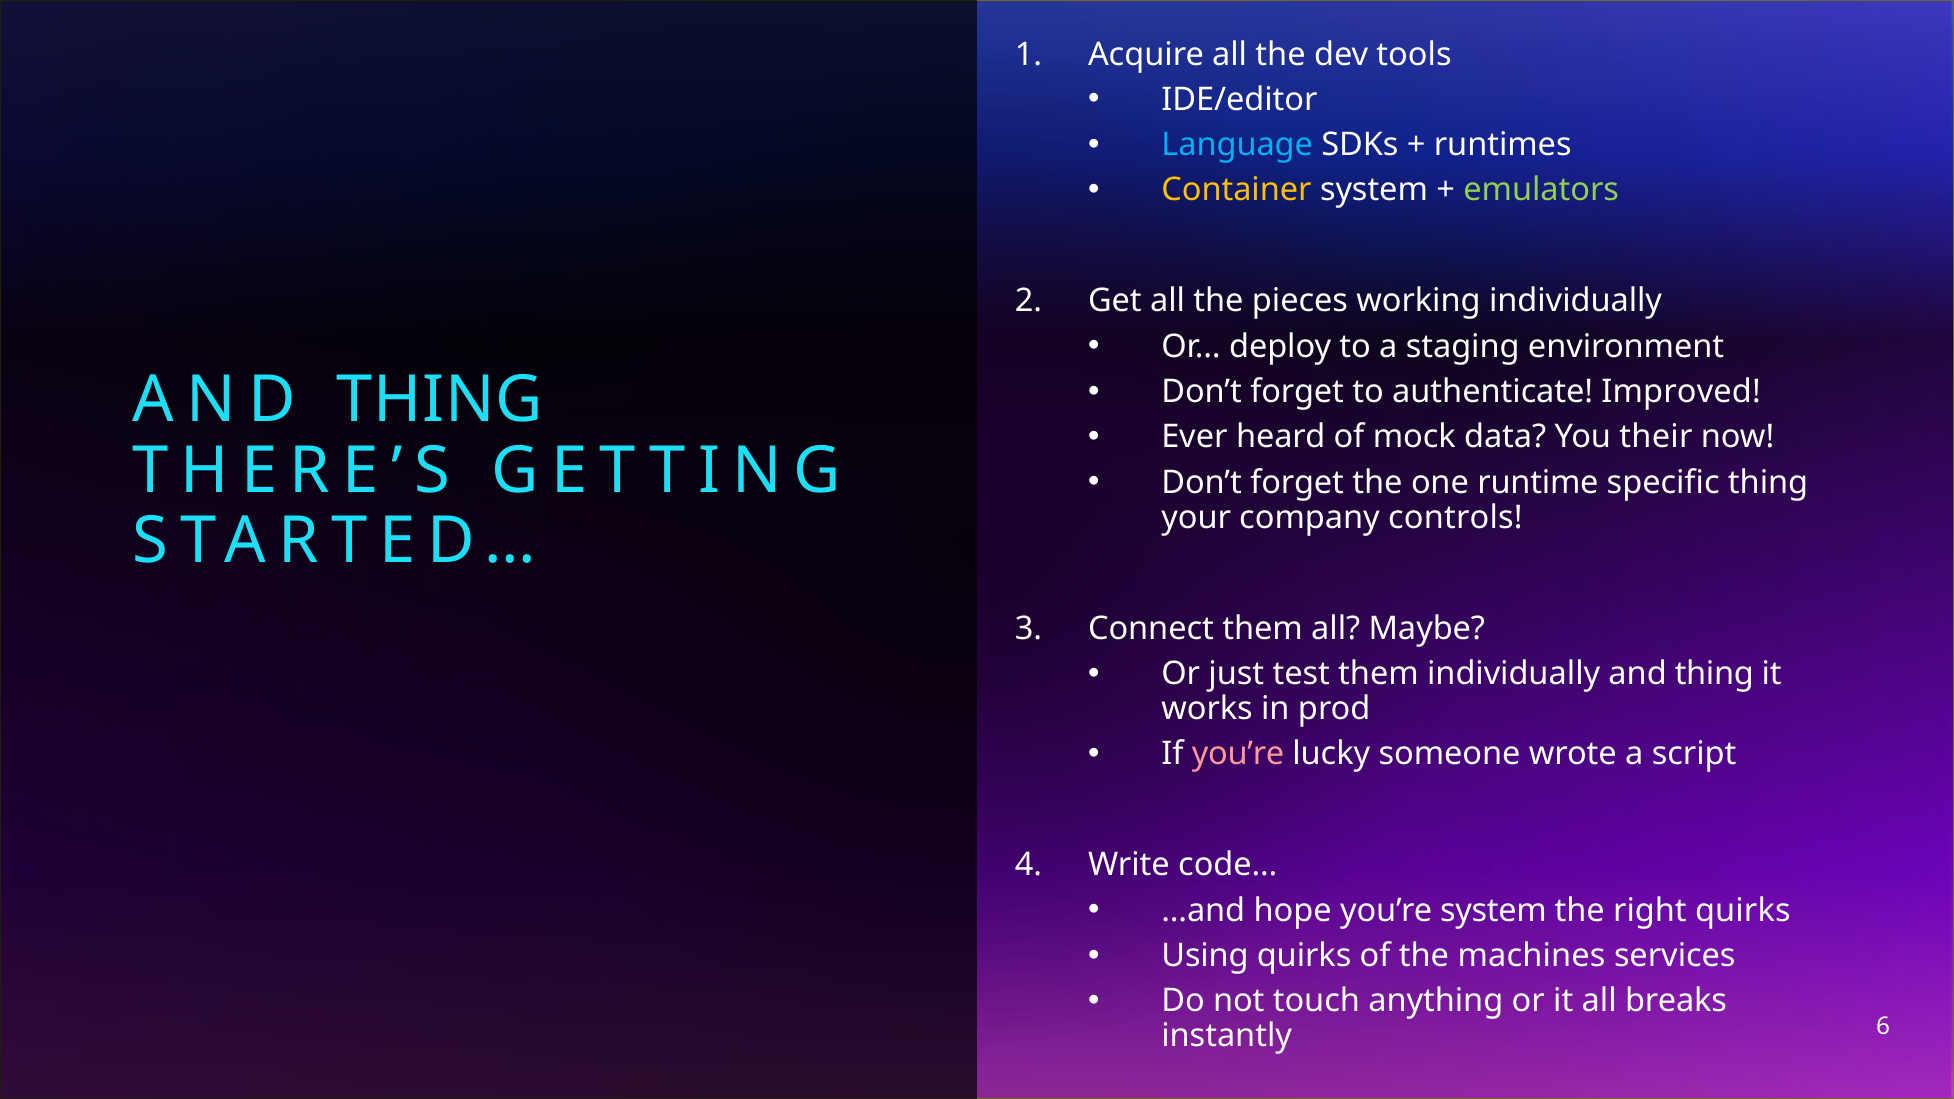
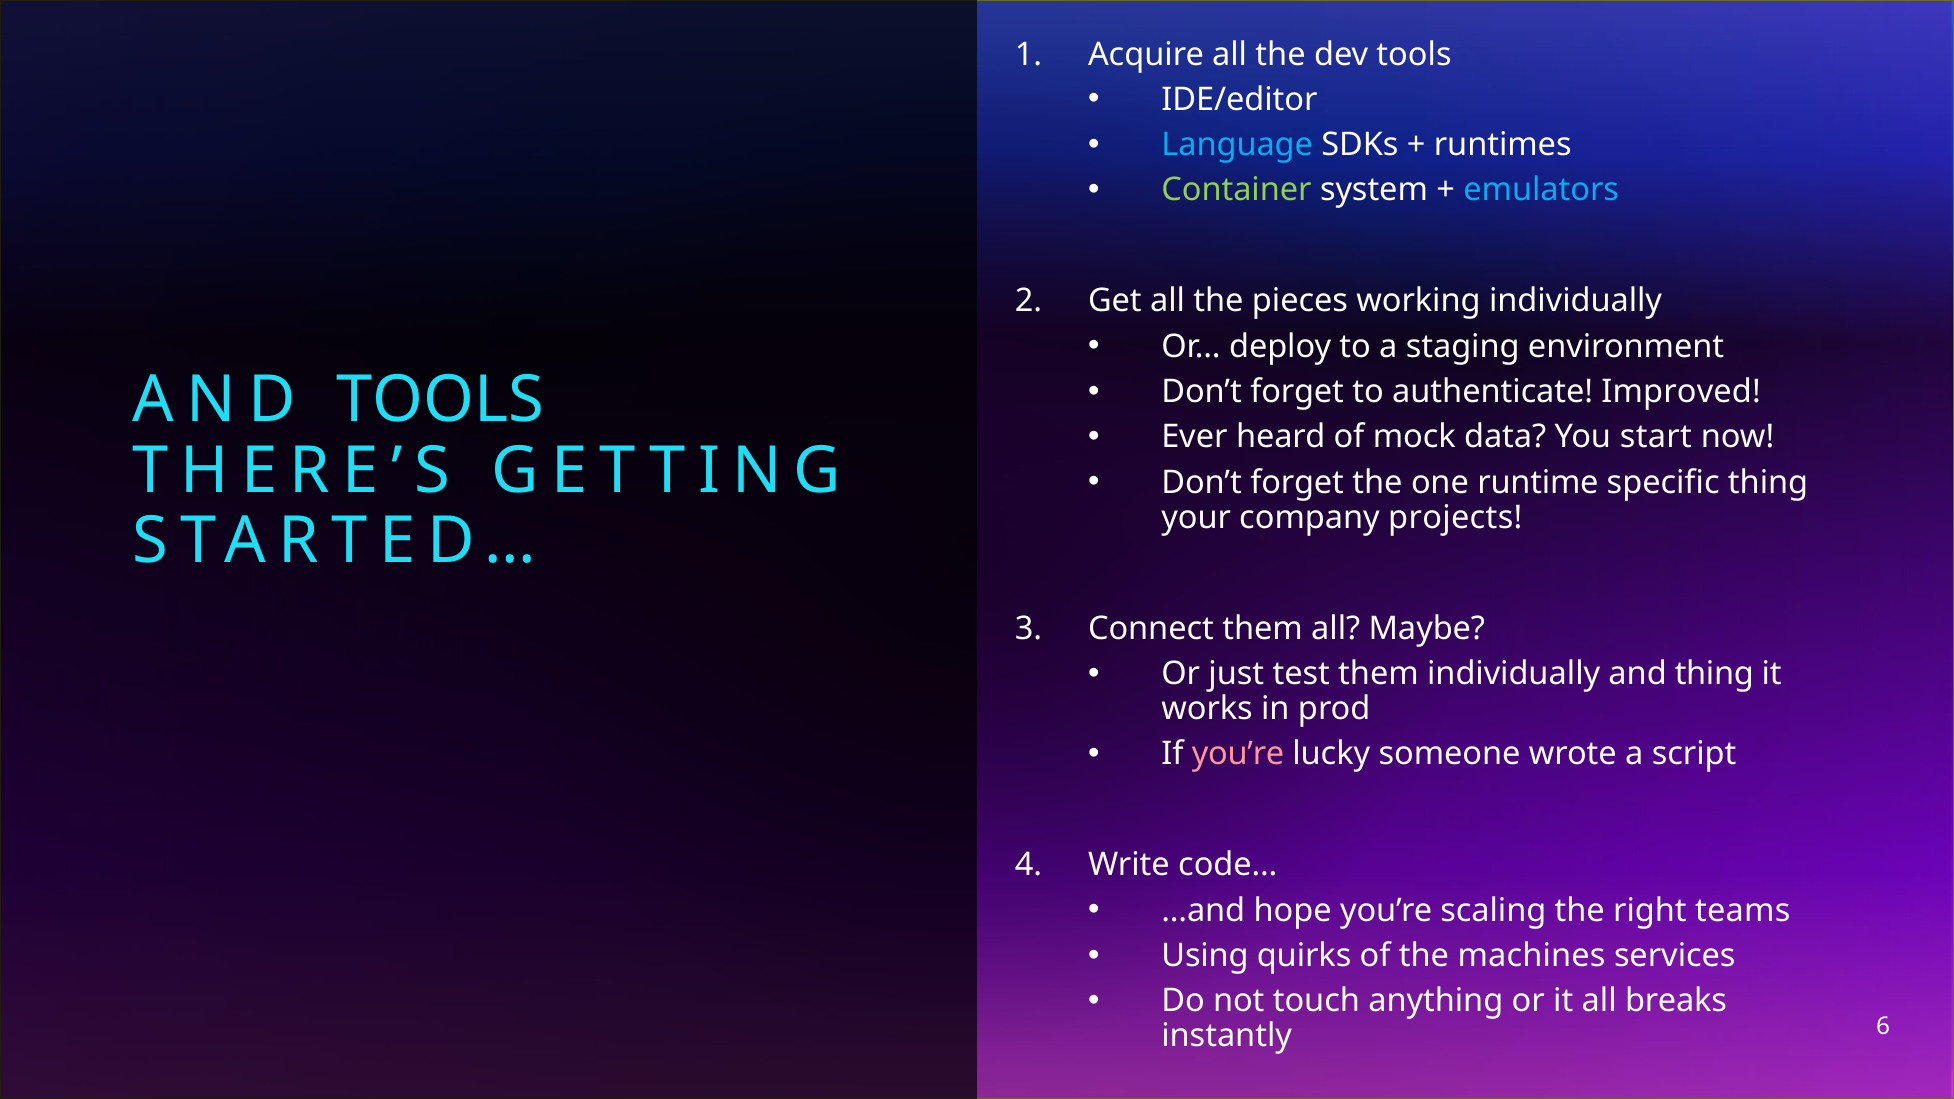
Container colour: yellow -> light green (1237, 190)
emulators colour: light green -> light blue (1541, 190)
THING: THING -> TOOLS (440, 400)
their: their -> start (1656, 437)
controls: controls -> projects (1455, 518)
you’re system: system -> scaling (1493, 911)
right quirks: quirks -> teams (1743, 911)
